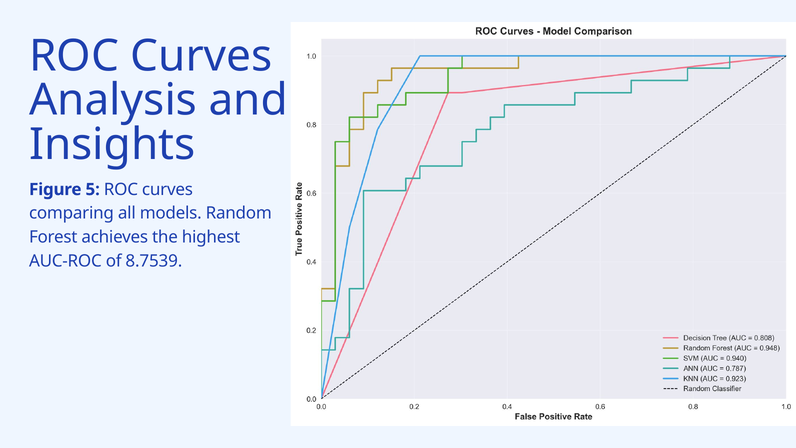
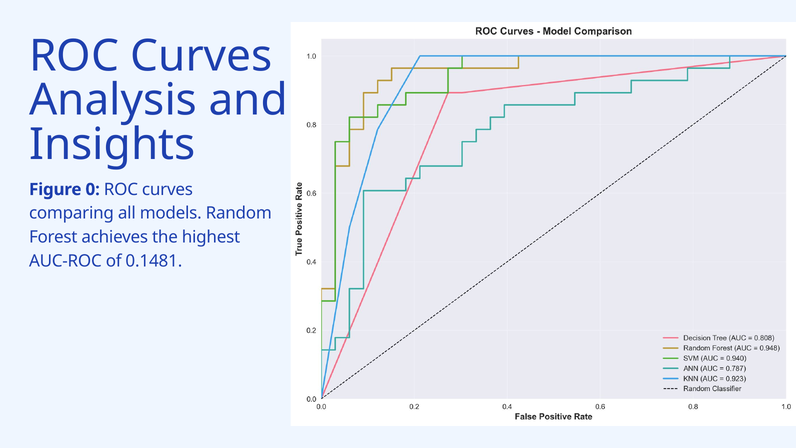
5: 5 -> 0 (93, 189)
8.7539: 8.7539 -> 0.1481 (154, 261)
